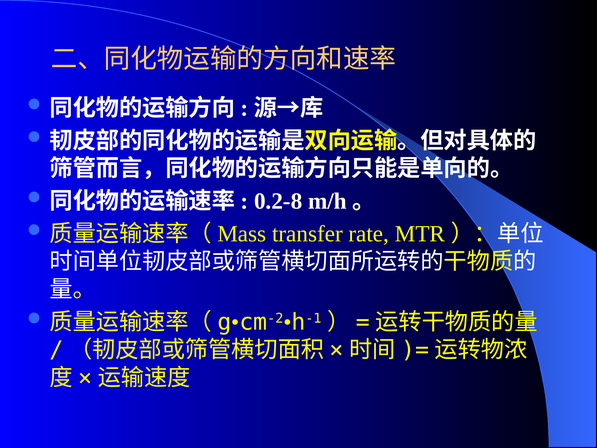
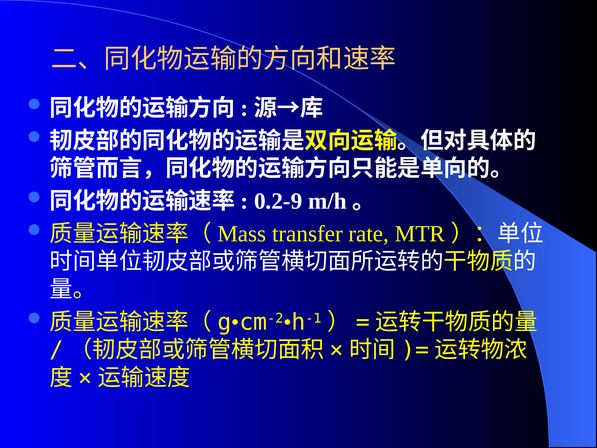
0.2-8: 0.2-8 -> 0.2-9 (278, 201)
